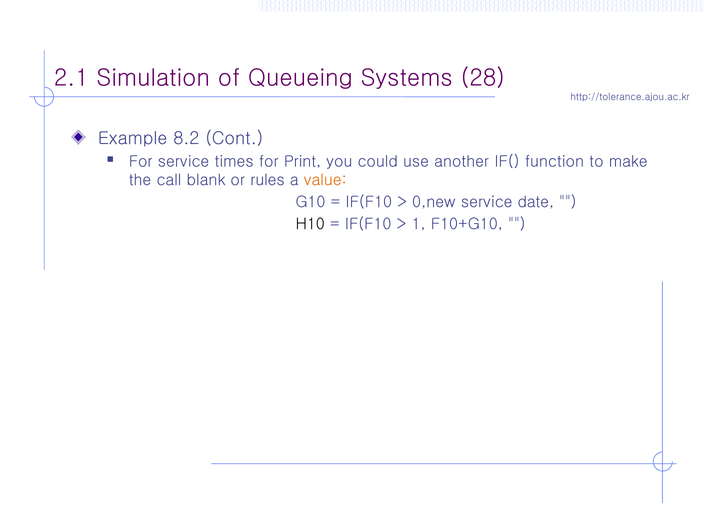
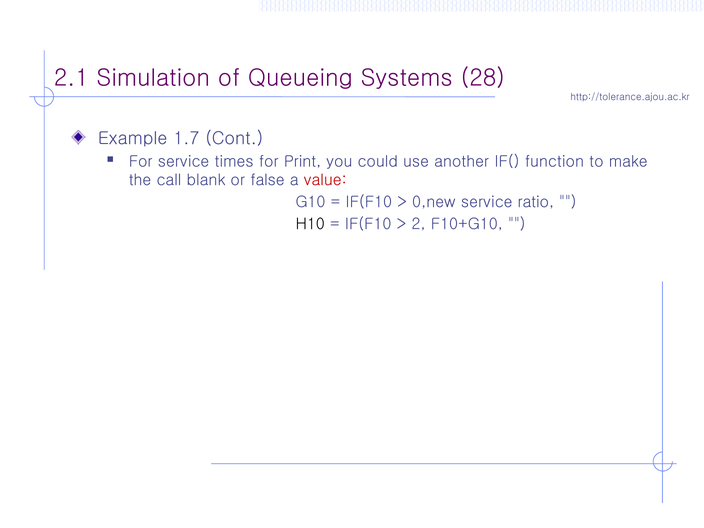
8.2: 8.2 -> 1.7 (186, 139)
rules: rules -> false (268, 180)
value colour: orange -> red (325, 180)
date: date -> ratio (536, 202)
1: 1 -> 2 (419, 224)
